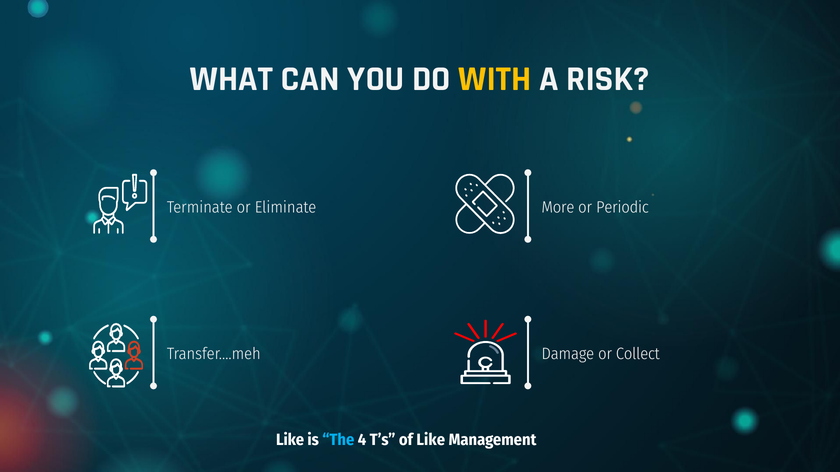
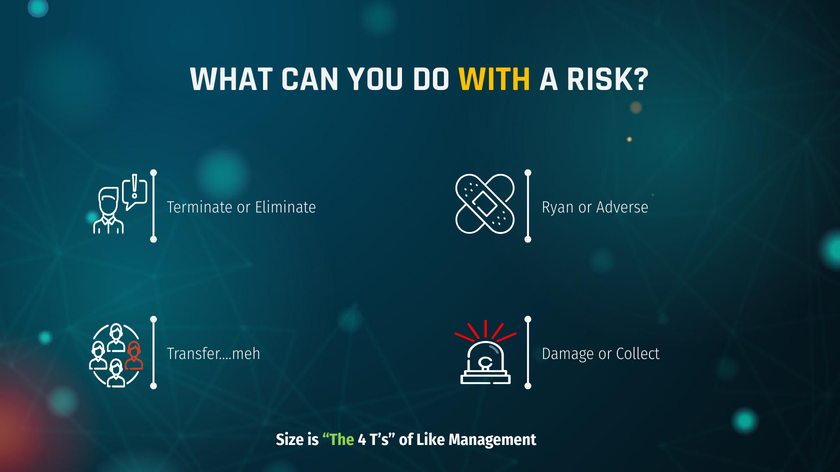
More: More -> Ryan (558, 207)
Periodic: Periodic -> Adverse (622, 207)
Like: Like -> Size (290, 440)
The colour: light blue -> light green (338, 440)
